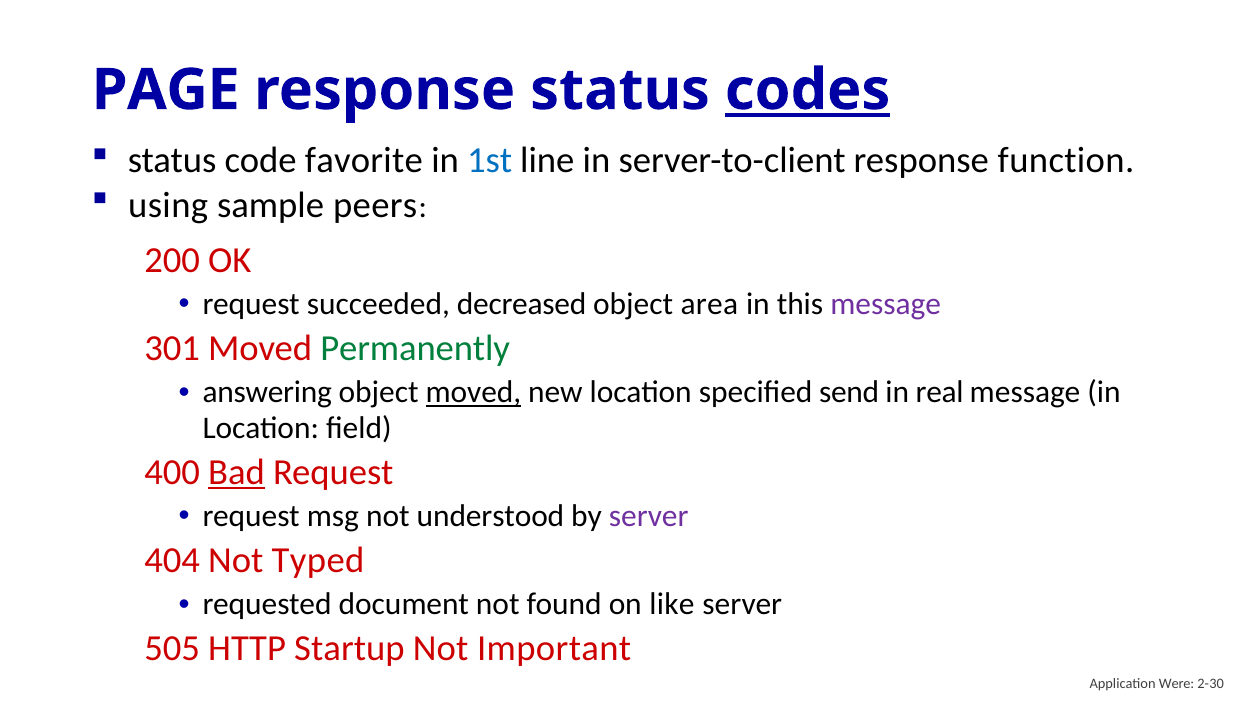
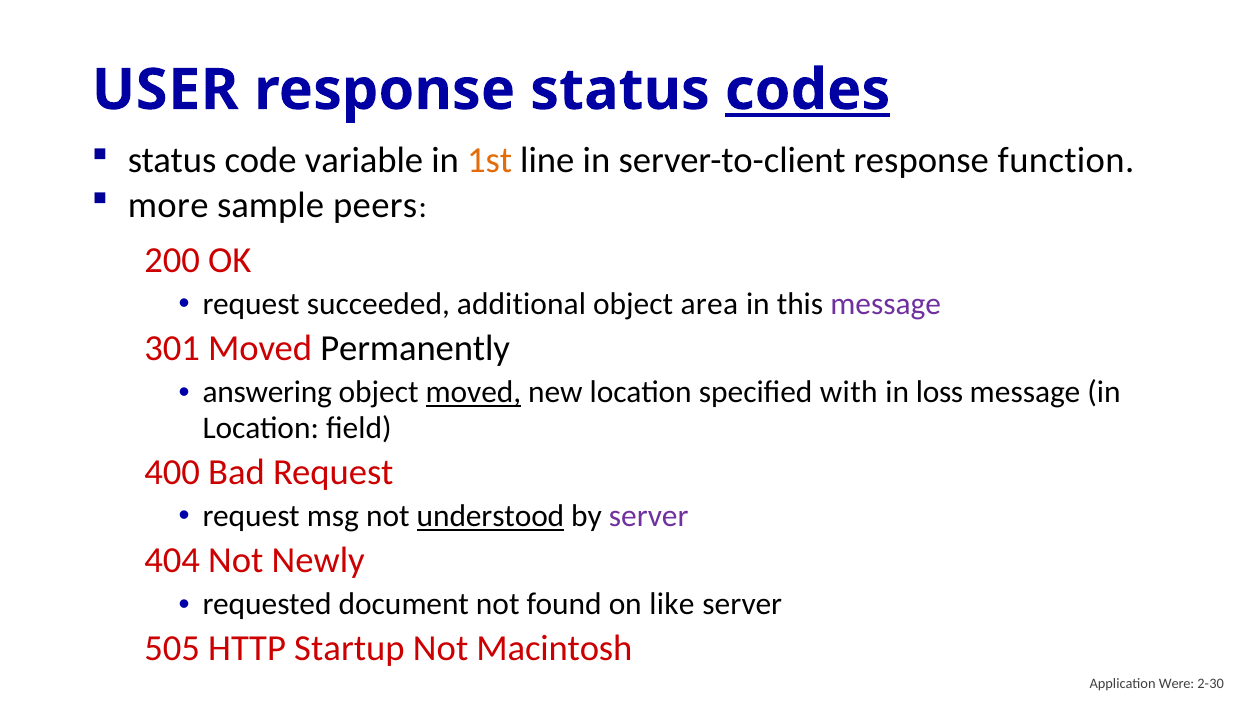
PAGE: PAGE -> USER (165, 90)
favorite: favorite -> variable (364, 161)
1st colour: blue -> orange (490, 161)
using: using -> more (168, 205)
decreased: decreased -> additional (521, 304)
Permanently colour: green -> black (415, 349)
send: send -> with (849, 393)
real: real -> loss (940, 393)
Bad underline: present -> none (236, 472)
understood underline: none -> present (490, 516)
Typed: Typed -> Newly (318, 561)
Important: Important -> Macintosh (554, 649)
